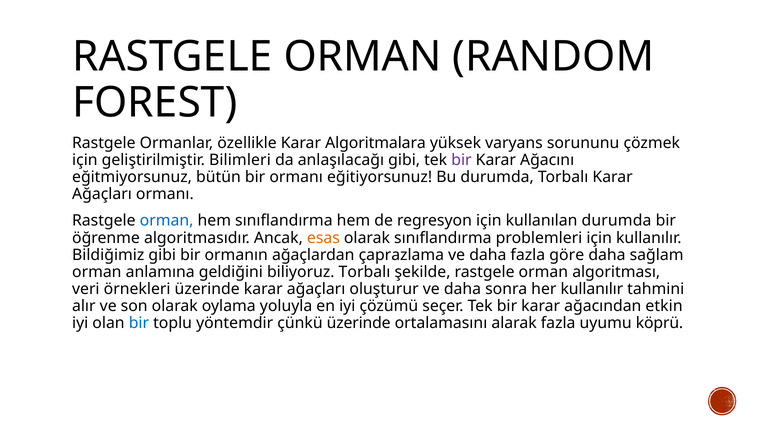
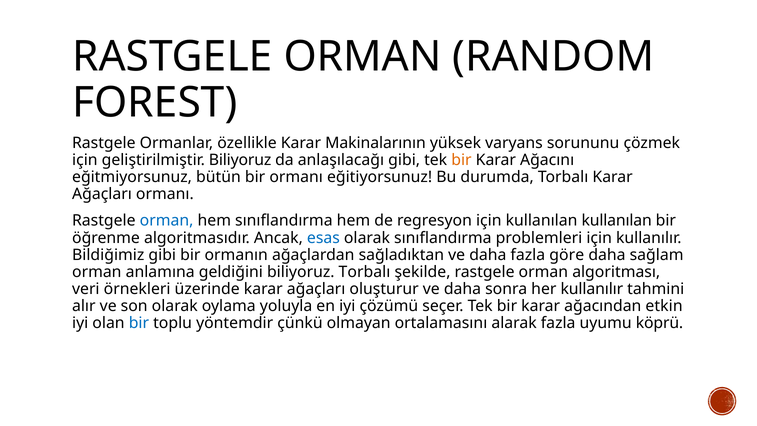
Algoritmalara: Algoritmalara -> Makinalarının (375, 143)
geliştirilmiştir Bilimleri: Bilimleri -> Biliyoruz (240, 160)
bir colour: purple -> orange (461, 160)
kullanılan durumda: durumda -> kullanılan (617, 221)
esas colour: orange -> blue (323, 238)
çaprazlama: çaprazlama -> sağladıktan (401, 255)
çünkü üzerinde: üzerinde -> olmayan (359, 323)
